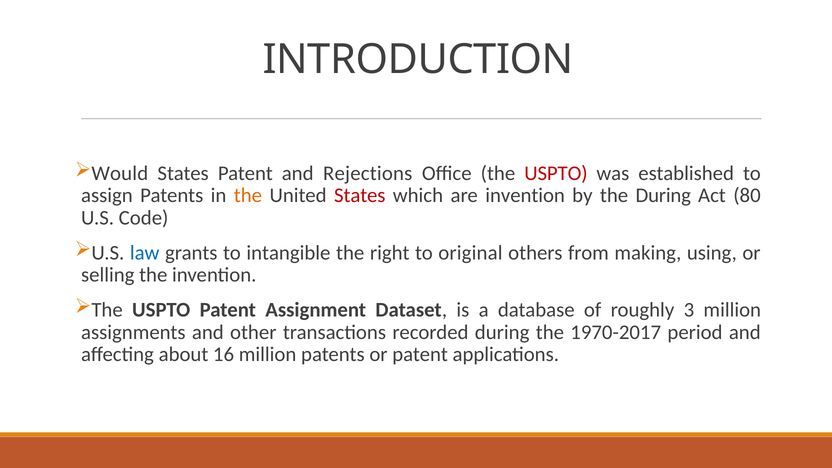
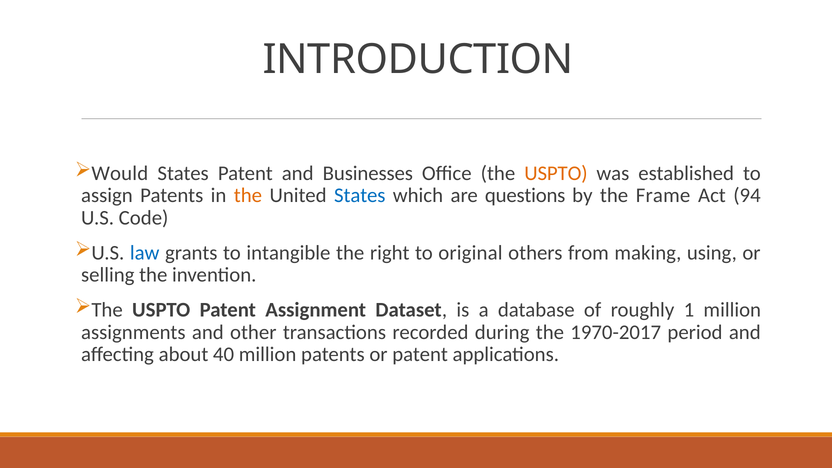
Rejections: Rejections -> Businesses (368, 173)
USPTO colour: red -> orange (556, 173)
States colour: red -> blue (360, 196)
are invention: invention -> questions (525, 196)
the During: During -> Frame (663, 196)
80: 80 -> 94 (747, 196)
3: 3 -> 1 (689, 310)
16: 16 -> 40 (224, 355)
